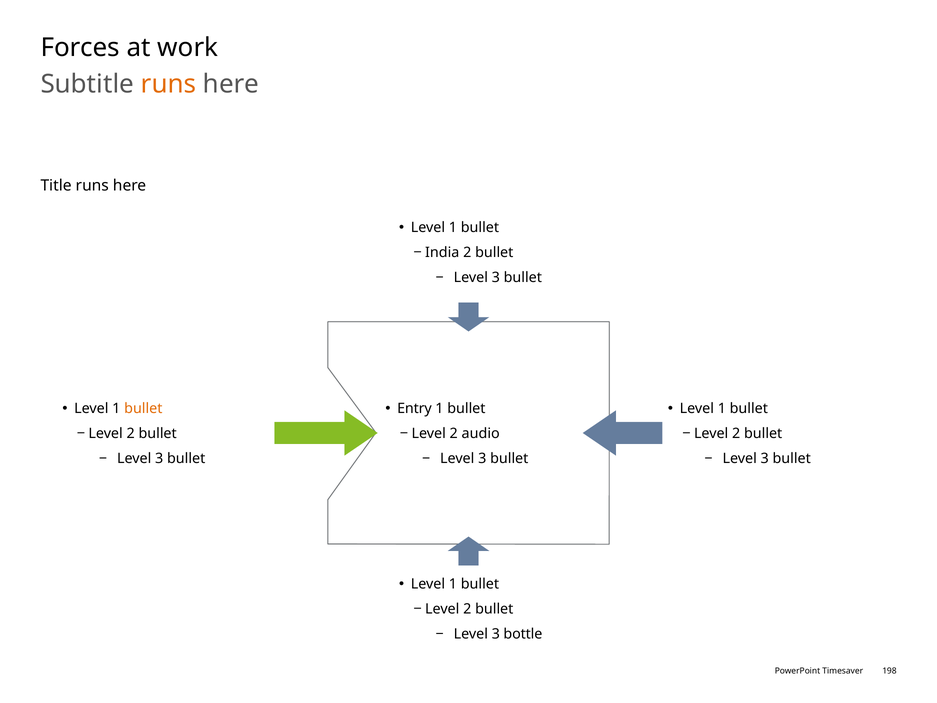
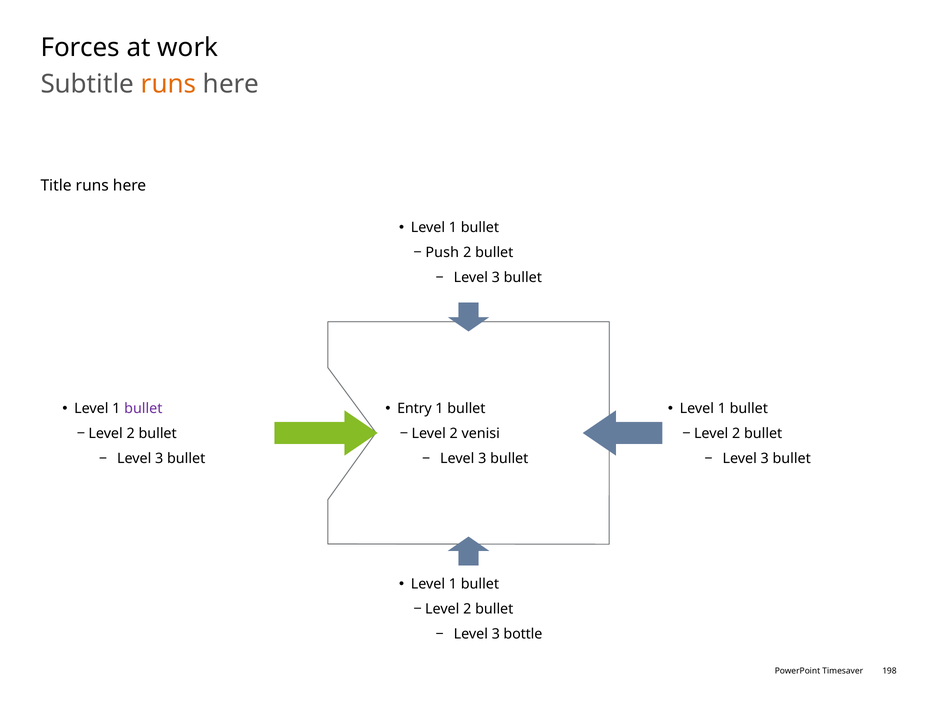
India: India -> Push (442, 253)
bullet colour: orange -> purple (143, 409)
audio: audio -> venisi (481, 434)
